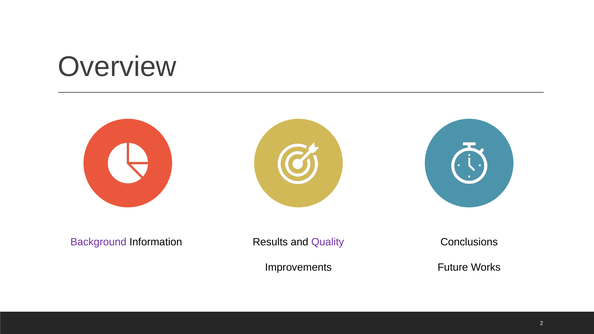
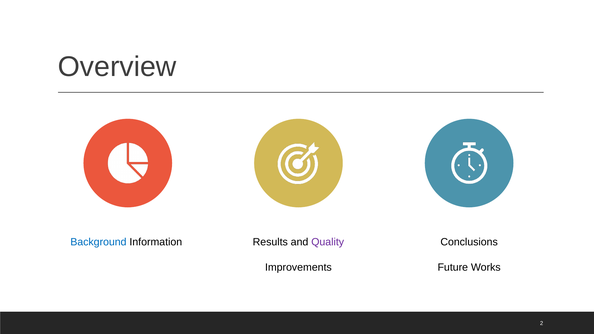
Background colour: purple -> blue (98, 242)
